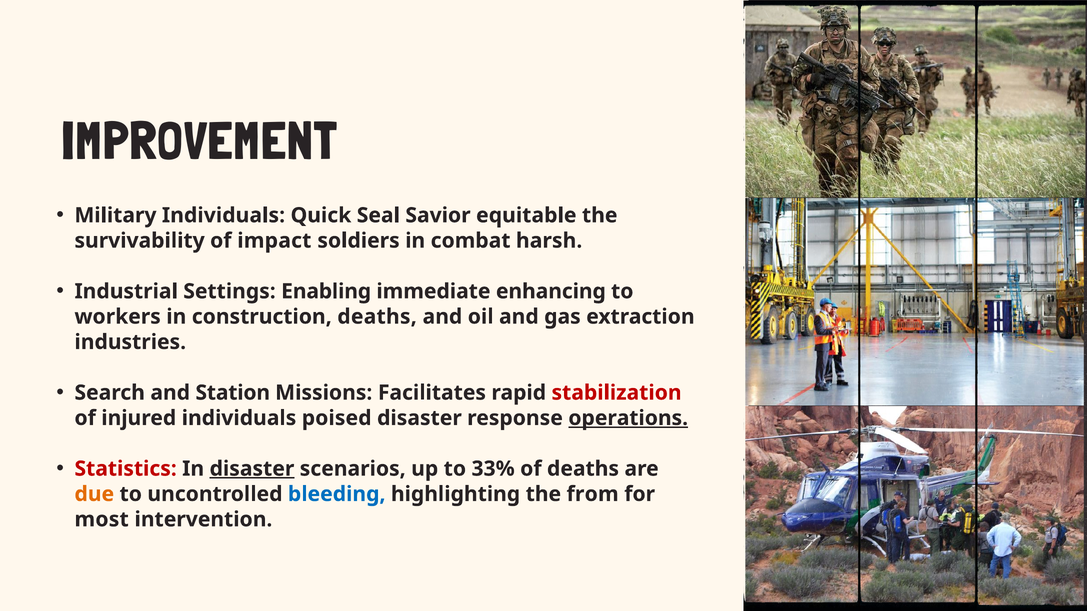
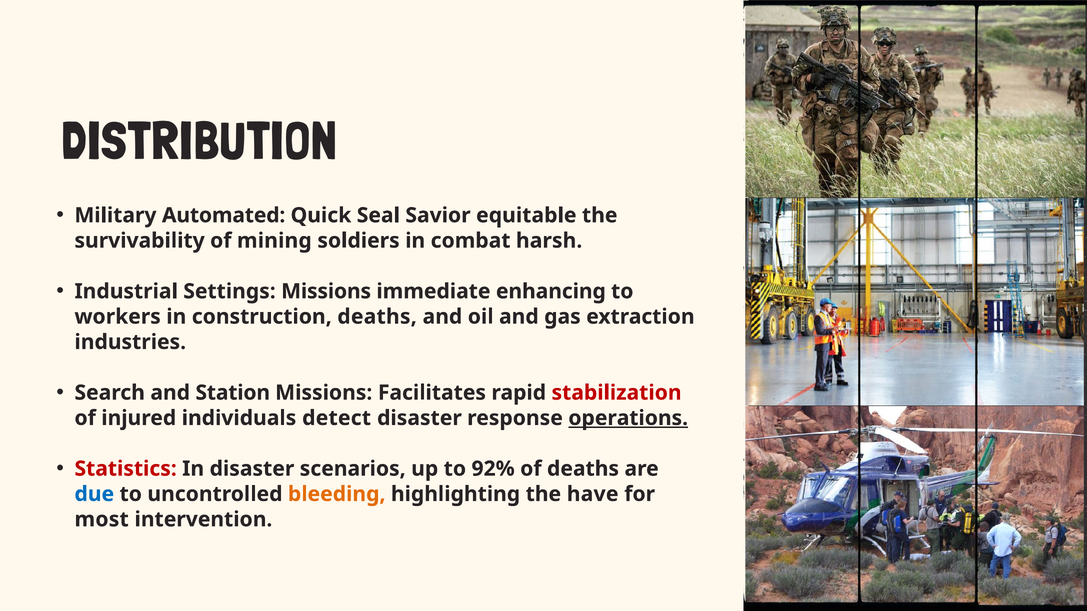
IMPROVEMENT: IMPROVEMENT -> DISTRIBUTION (199, 142)
Military Individuals: Individuals -> Automated (224, 215)
impact: impact -> mining (274, 241)
Settings Enabling: Enabling -> Missions (326, 292)
poised: poised -> detect (337, 418)
disaster underline: present -> none (252, 469)
33%: 33% -> 92% (493, 469)
due colour: orange -> blue (94, 494)
bleeding colour: blue -> orange (337, 494)
from: from -> have (593, 494)
